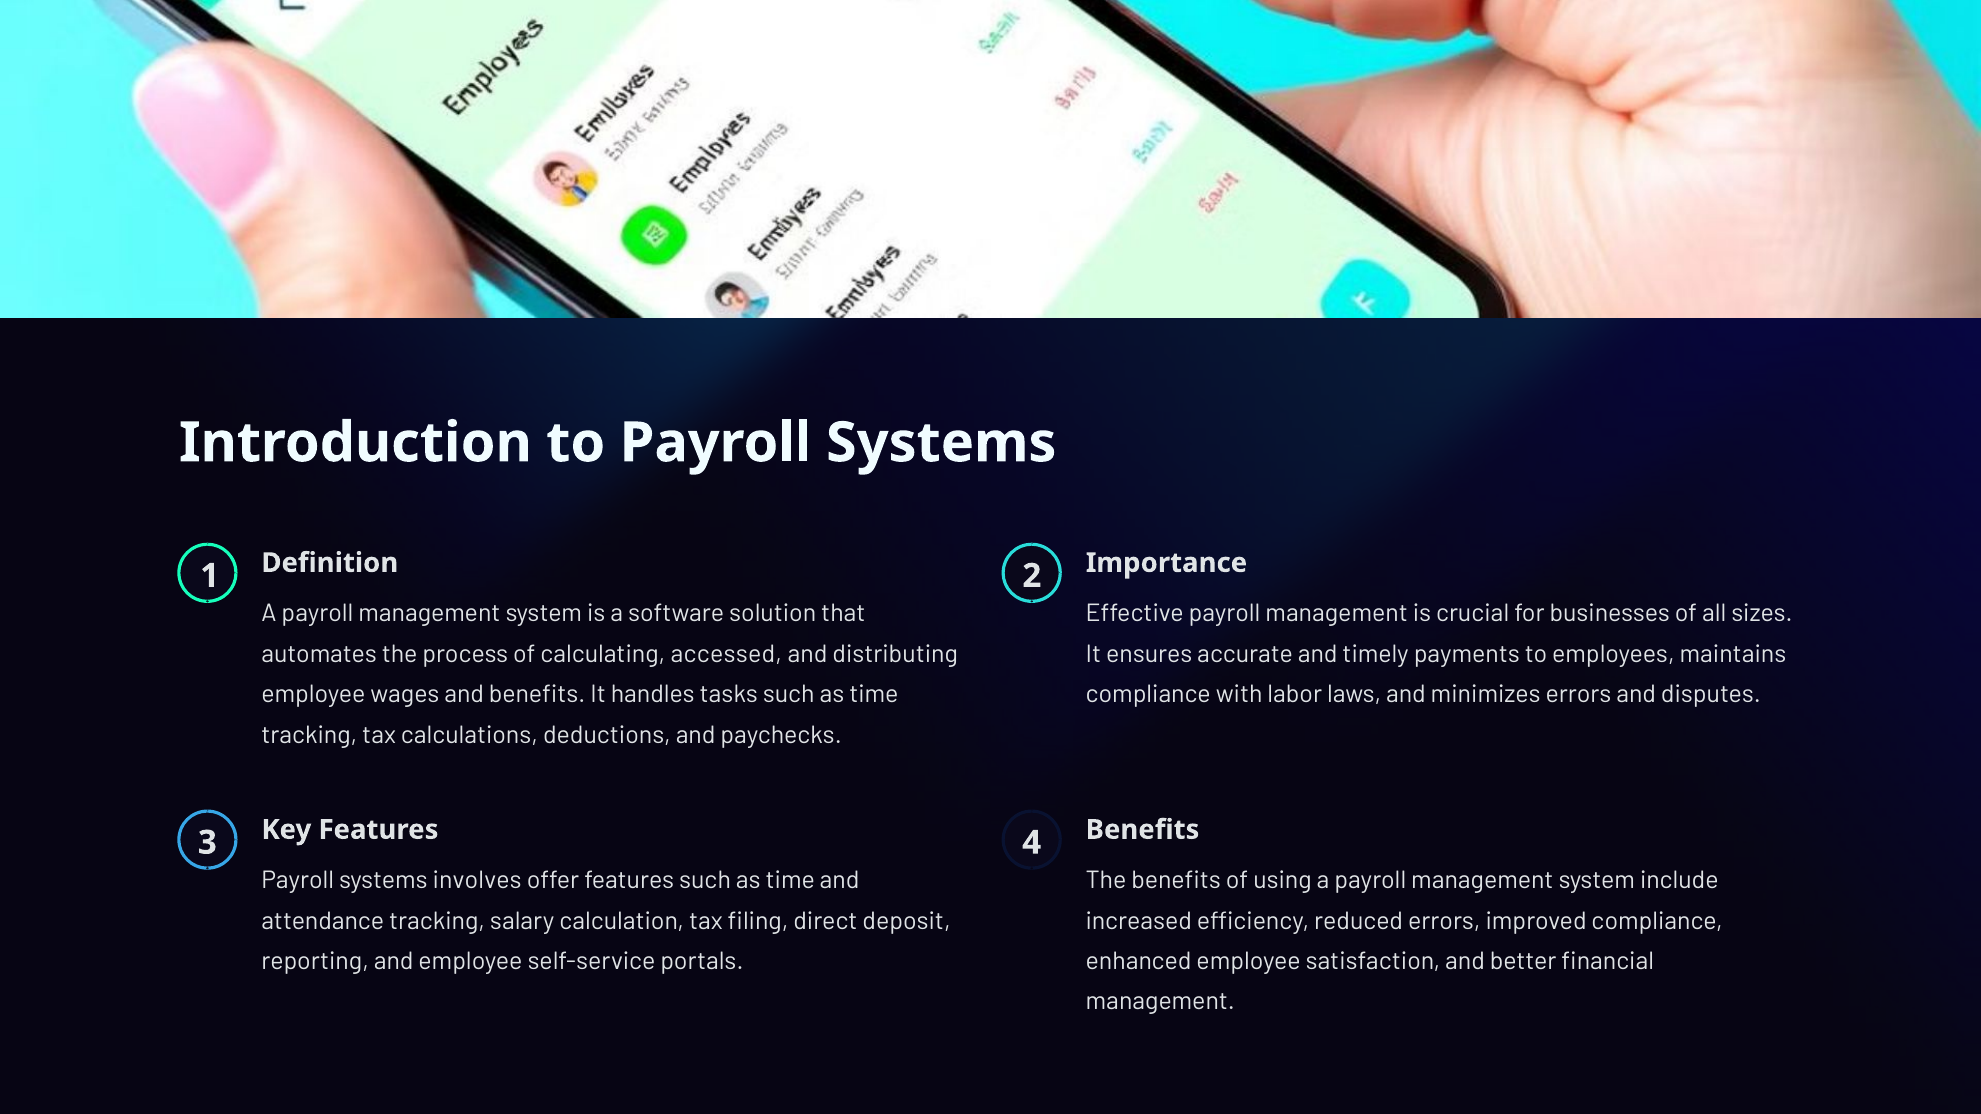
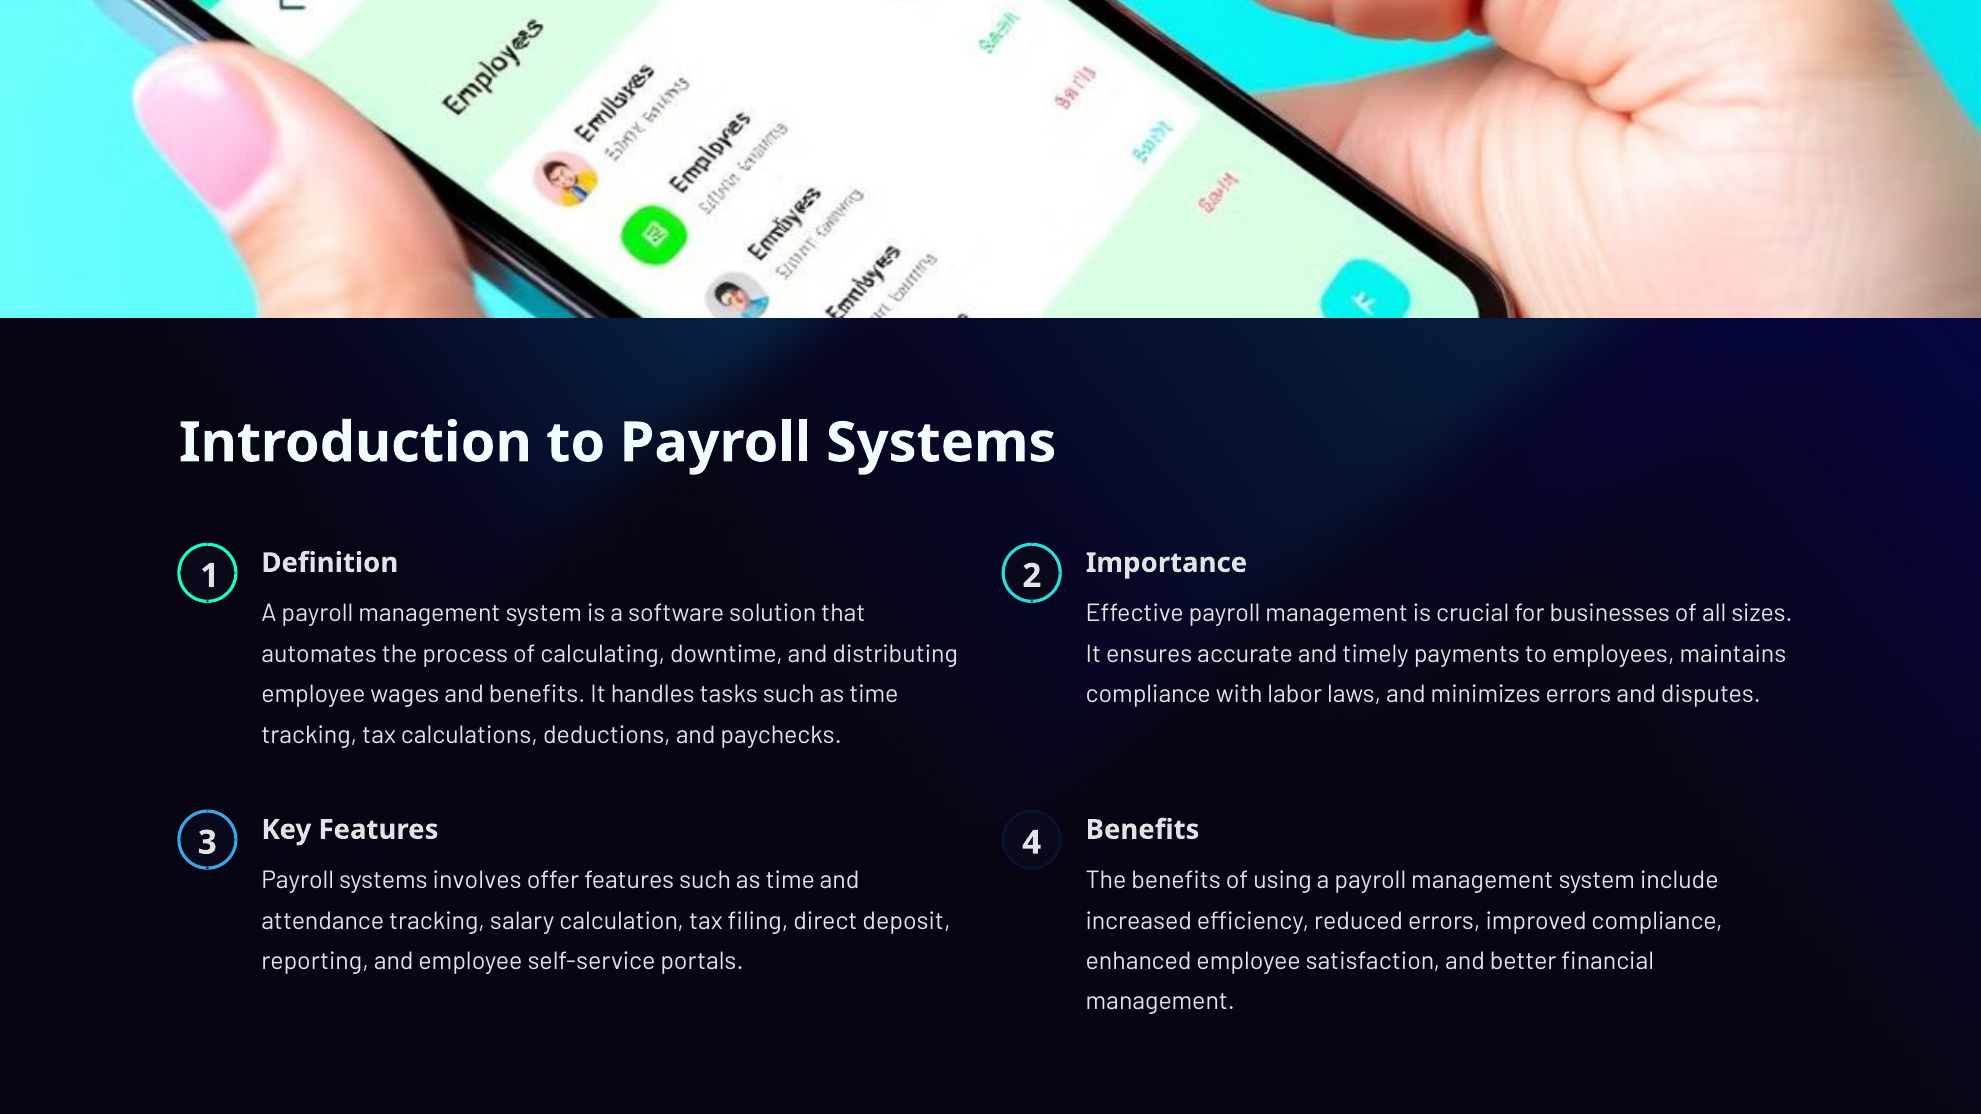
accessed: accessed -> downtime (727, 654)
